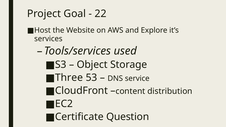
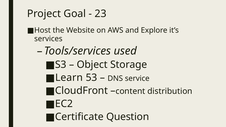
22: 22 -> 23 (101, 14)
Three: Three -> Learn (69, 78)
